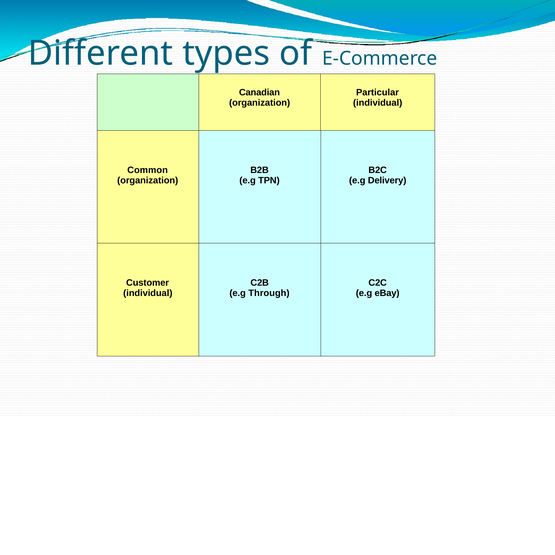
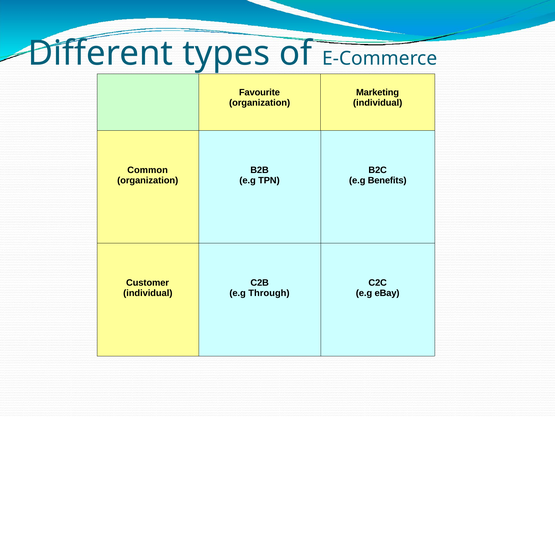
Canadian: Canadian -> Favourite (259, 92)
Particular: Particular -> Marketing (378, 92)
Delivery: Delivery -> Benefits (387, 180)
